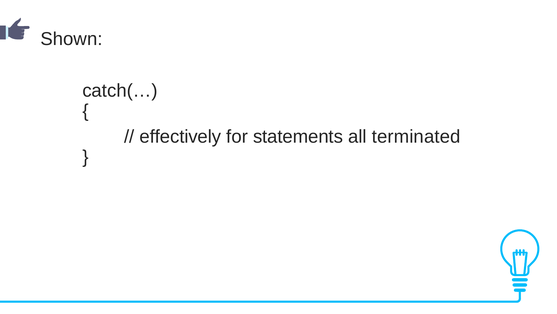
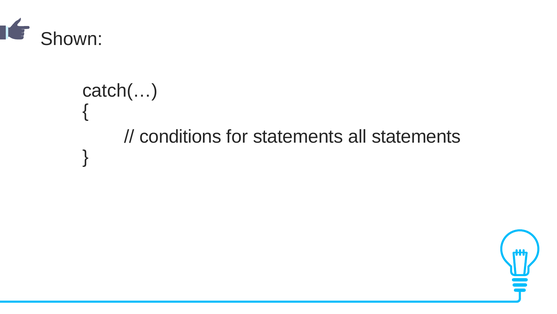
effectively: effectively -> conditions (180, 136)
all terminated: terminated -> statements (416, 136)
